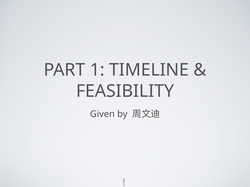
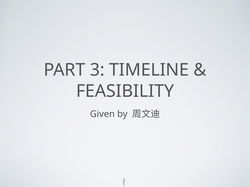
PART 1: 1 -> 3 (97, 70)
